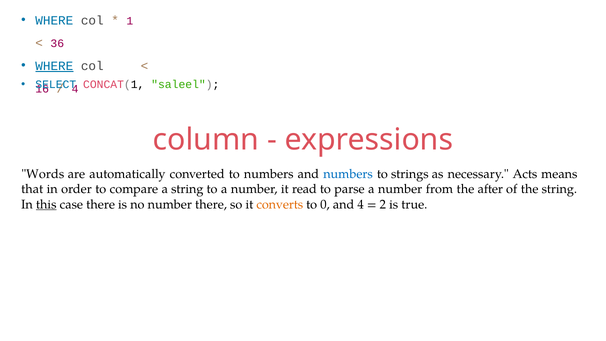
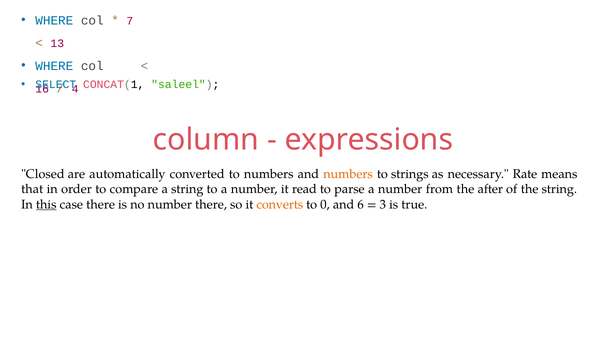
1: 1 -> 7 (130, 21)
36: 36 -> 13 (57, 44)
WHERE underline: present -> none (54, 66)
Words: Words -> Closed (43, 174)
numbers colour: blue -> orange (348, 174)
Acts: Acts -> Rate (525, 174)
and 4: 4 -> 6 (361, 204)
2: 2 -> 3 (383, 204)
